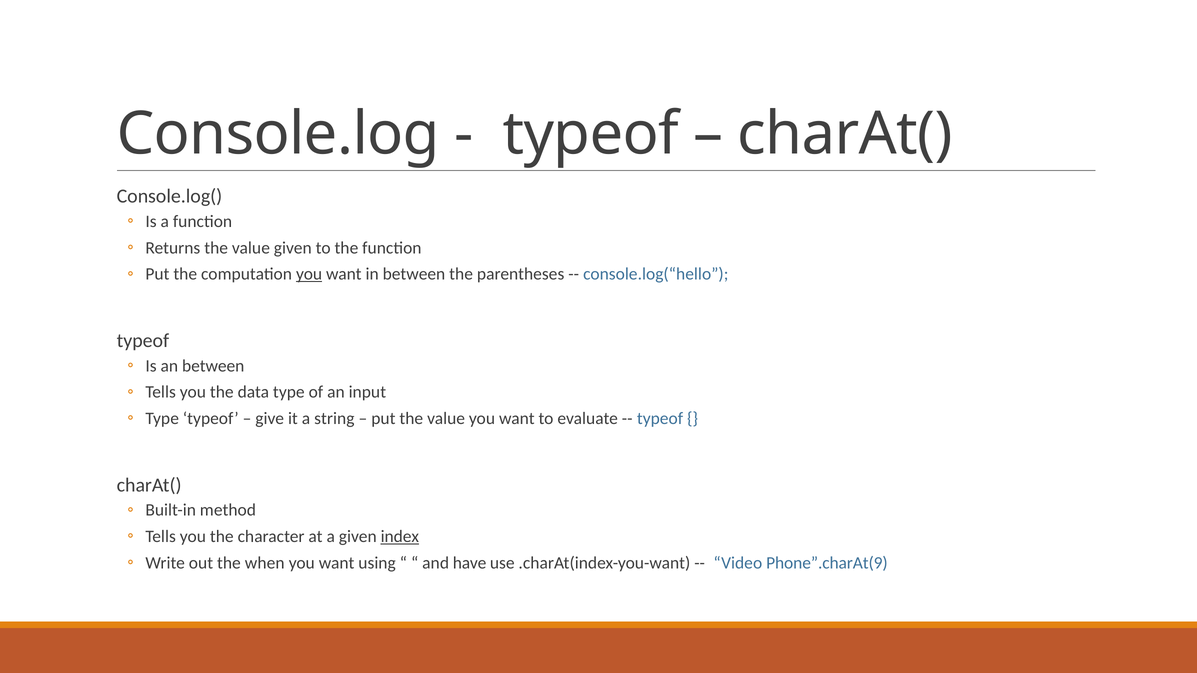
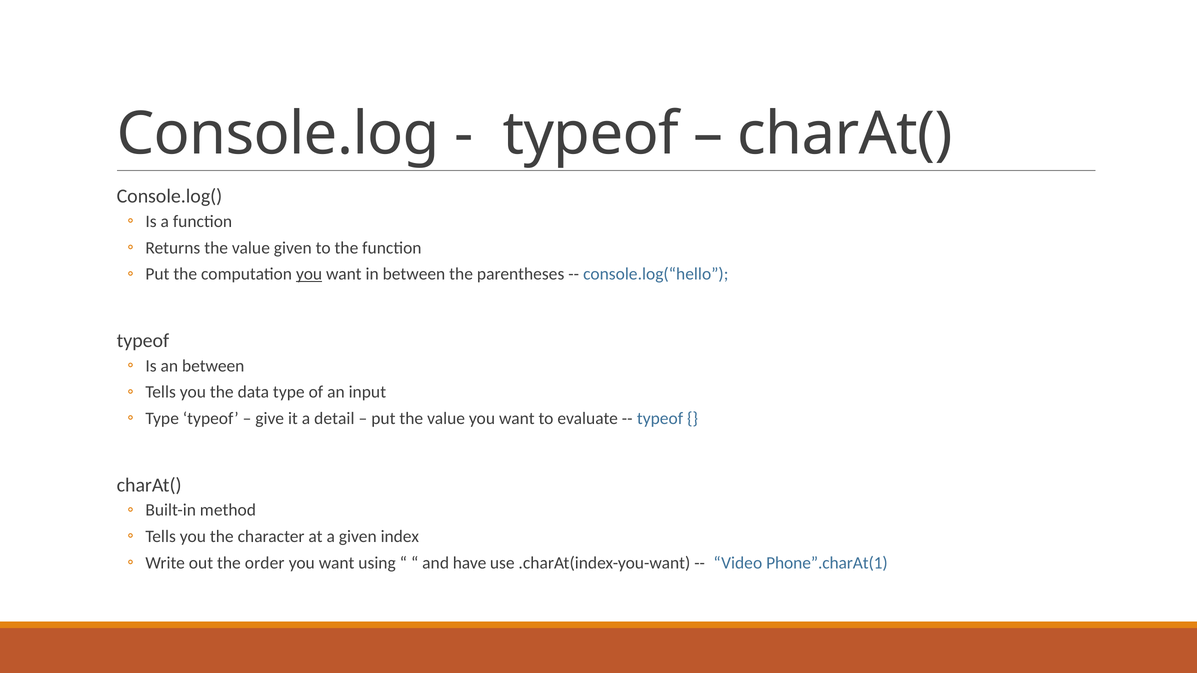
string: string -> detail (334, 419)
index underline: present -> none (400, 537)
when: when -> order (265, 563)
Phone”.charAt(9: Phone”.charAt(9 -> Phone”.charAt(1 (827, 563)
